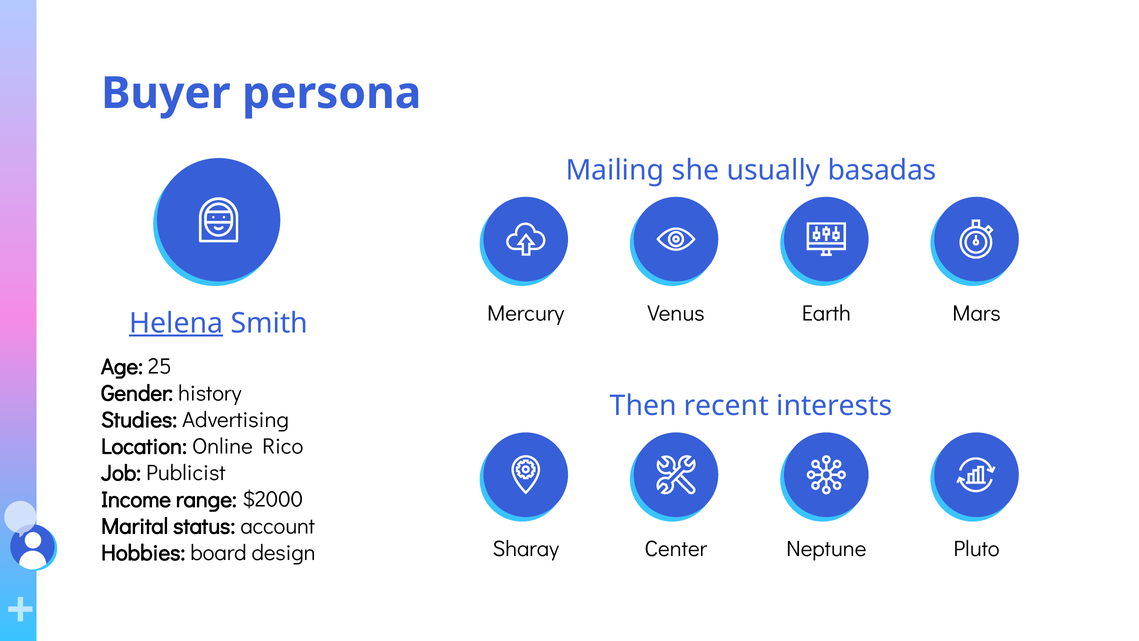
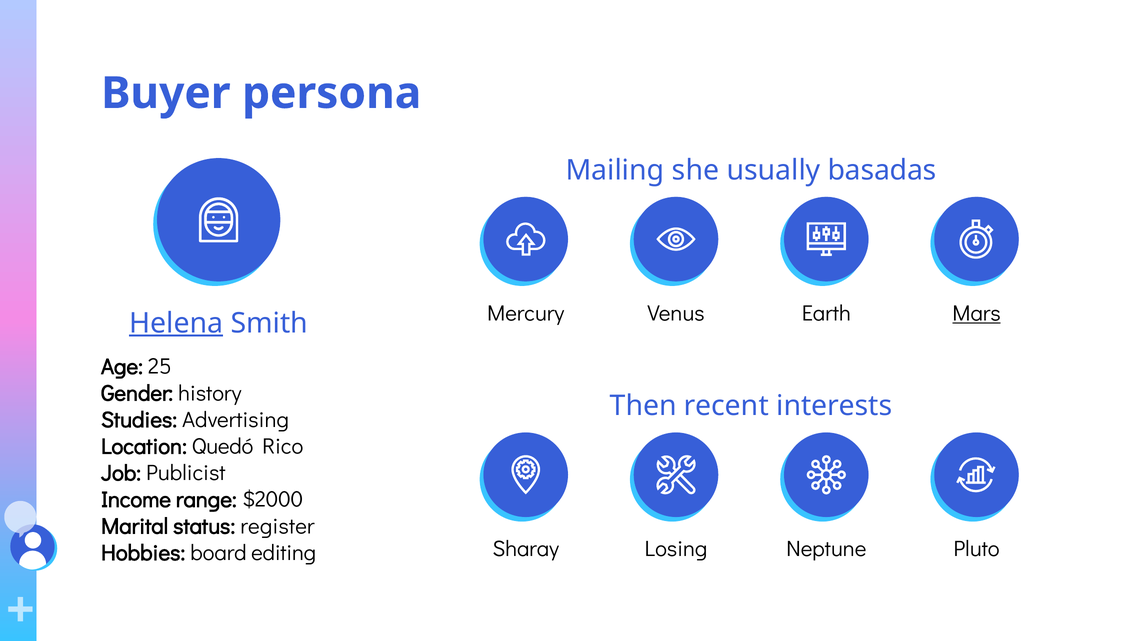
Mars underline: none -> present (976, 313)
Online: Online -> Quedó (222, 446)
account: account -> register (278, 526)
Center: Center -> Losing (676, 549)
design: design -> editing (284, 553)
